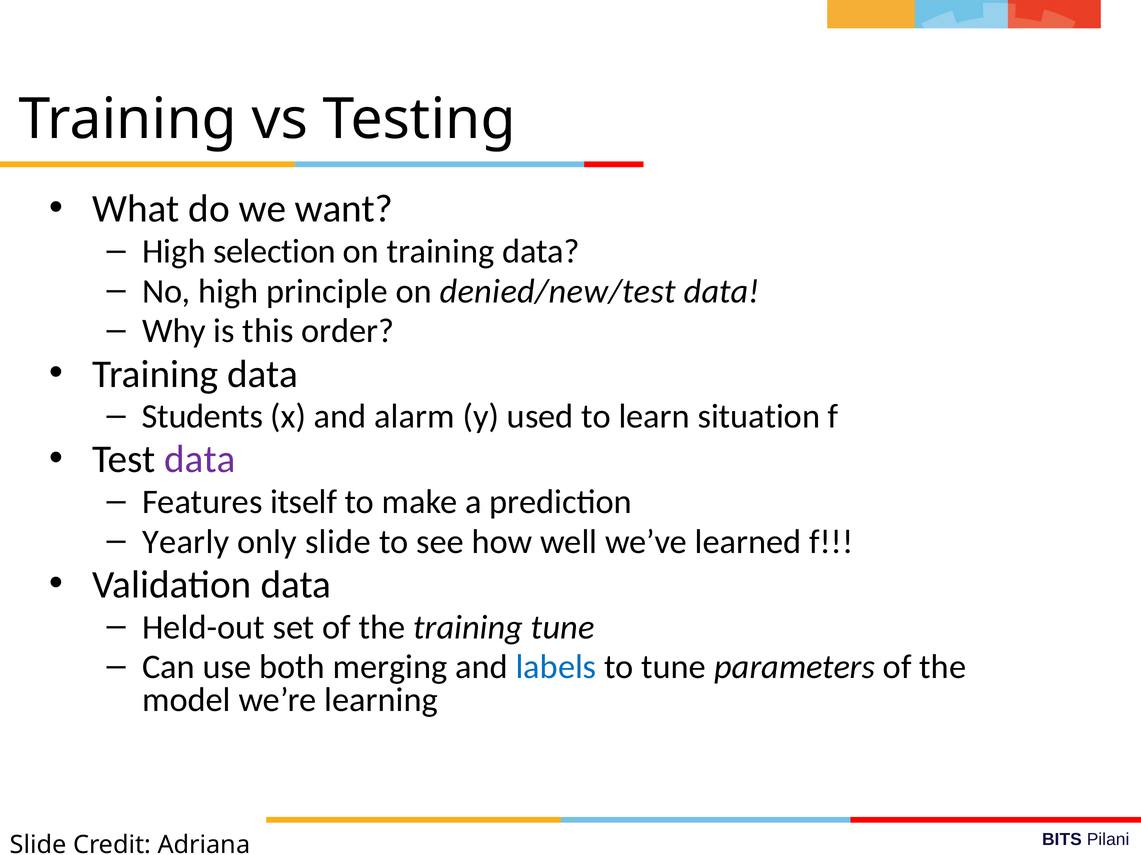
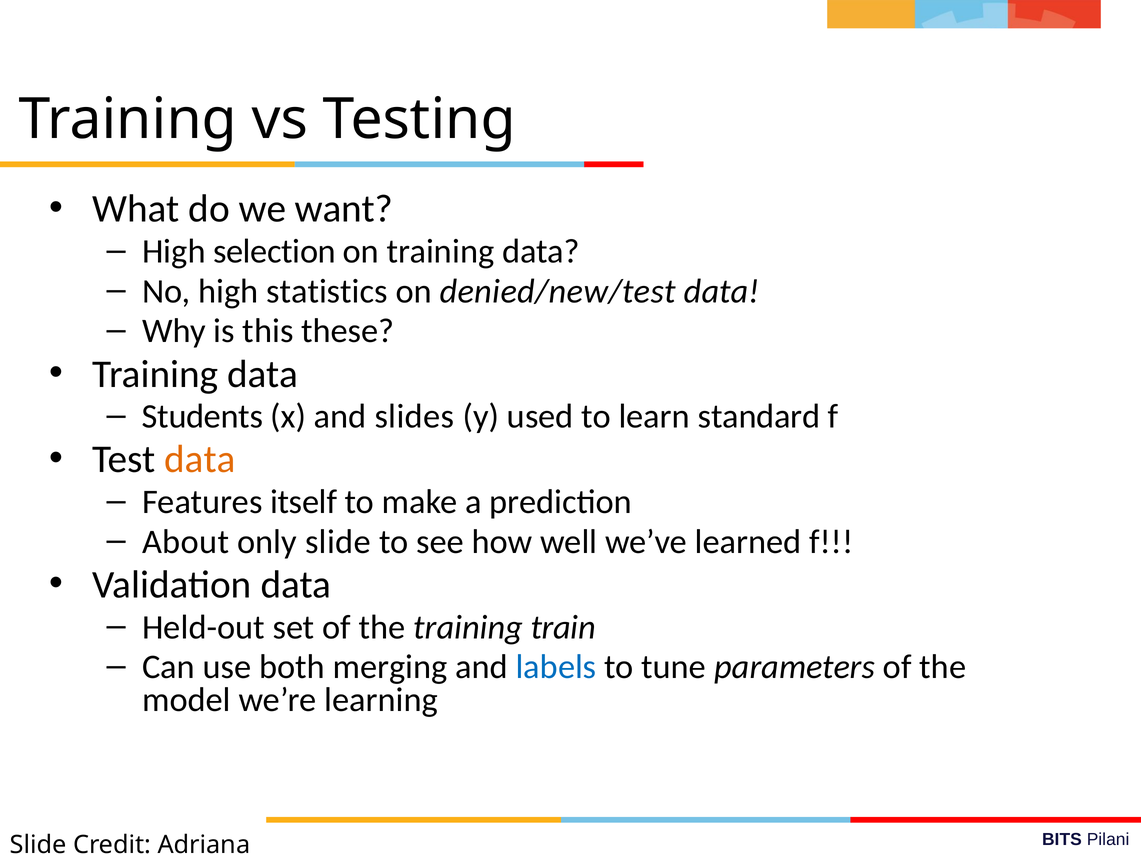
principle: principle -> statistics (327, 292)
order: order -> these (348, 331)
alarm: alarm -> slides (414, 417)
situation: situation -> standard (759, 417)
data colour: purple -> orange (200, 460)
Yearly: Yearly -> About (186, 542)
training tune: tune -> train (563, 628)
